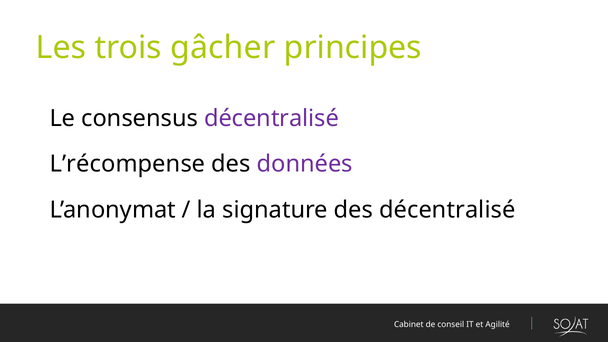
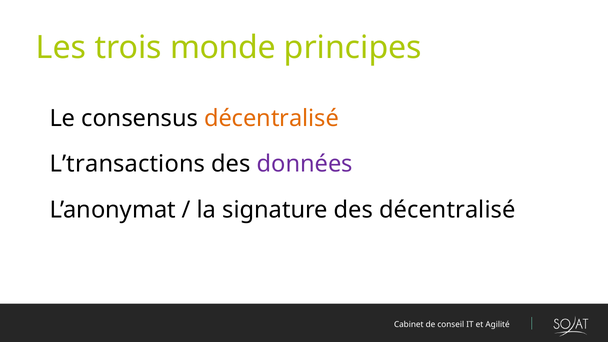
gâcher: gâcher -> monde (223, 48)
décentralisé colour: purple -> orange (272, 118)
L’récompense: L’récompense -> L’transactions (127, 164)
